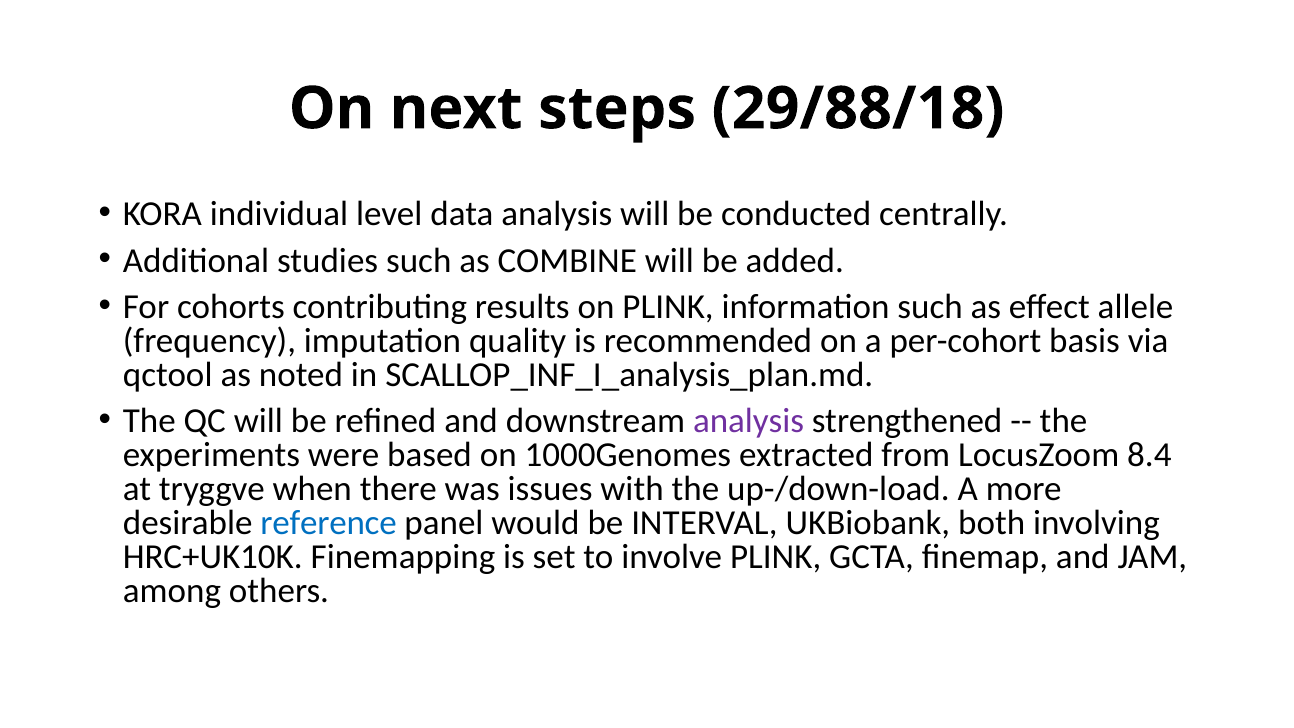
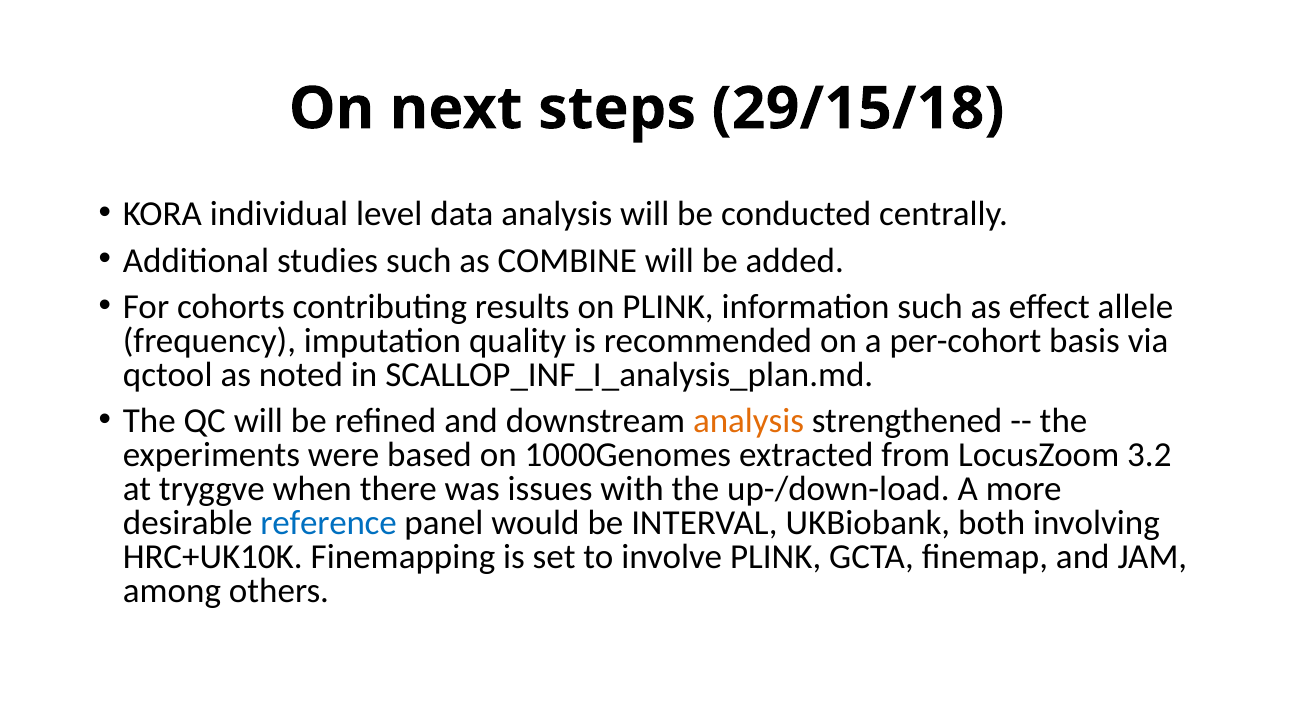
29/88/18: 29/88/18 -> 29/15/18 (858, 109)
analysis colour: purple -> orange (749, 421)
8.4: 8.4 -> 3.2 (1149, 455)
